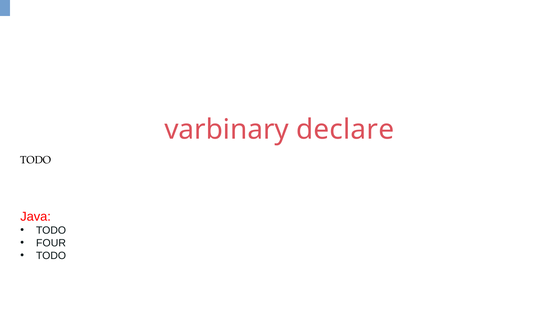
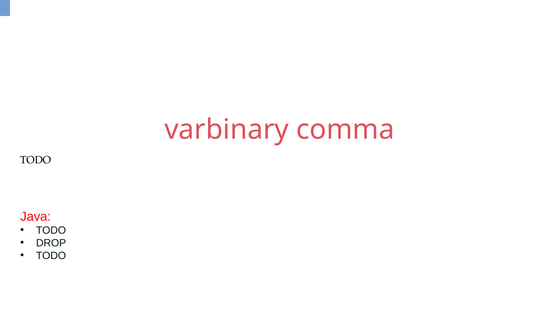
declare: declare -> comma (345, 129)
FOUR: FOUR -> DROP (51, 243)
